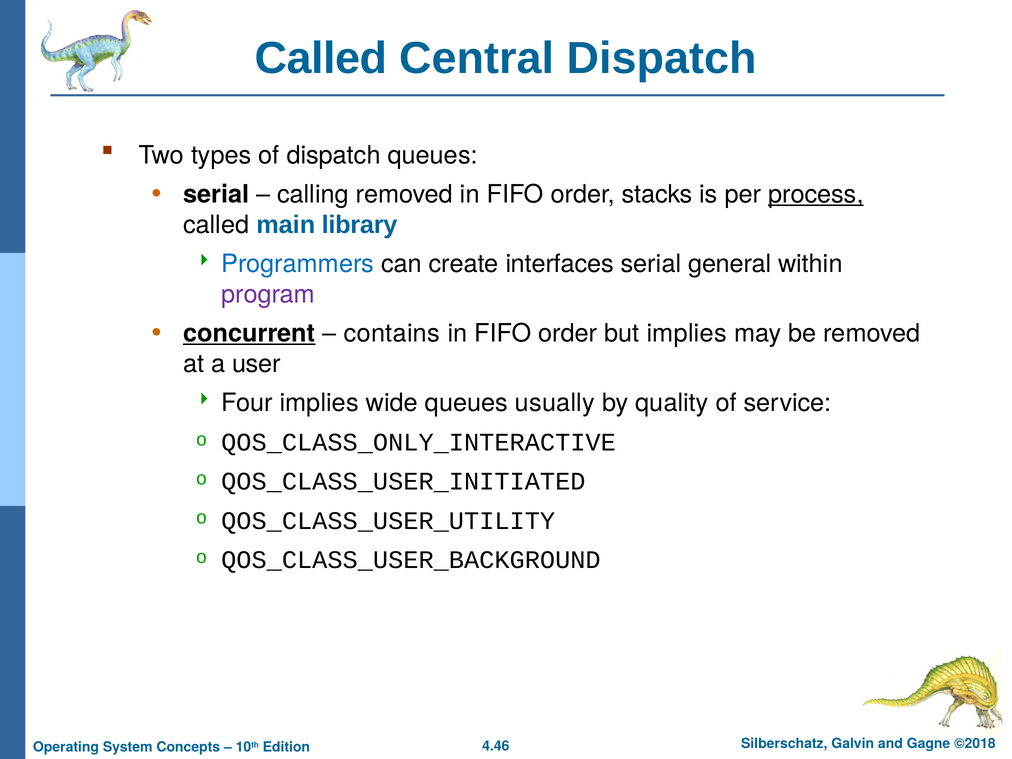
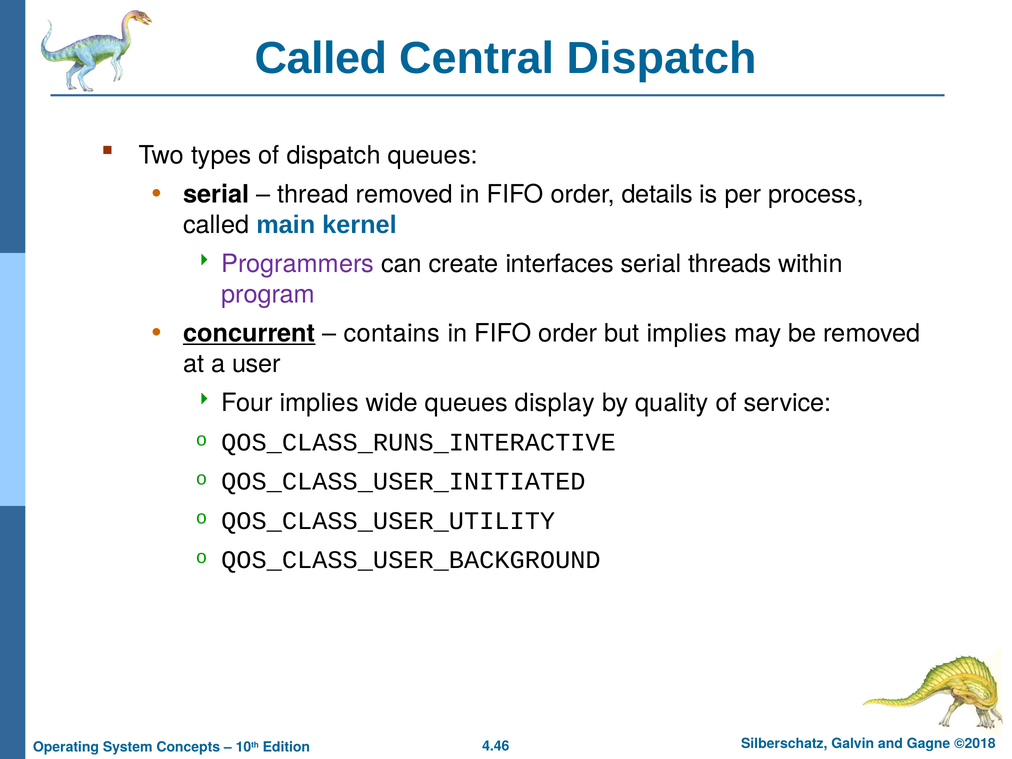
calling: calling -> thread (313, 194)
stacks: stacks -> details (657, 194)
process underline: present -> none (816, 194)
library: library -> kernel (359, 225)
Programmers colour: blue -> purple (298, 264)
general: general -> threads (730, 264)
usually: usually -> display (555, 403)
QOS_CLASS_ONLY_INTERACTIVE: QOS_CLASS_ONLY_INTERACTIVE -> QOS_CLASS_RUNS_INTERACTIVE (419, 442)
